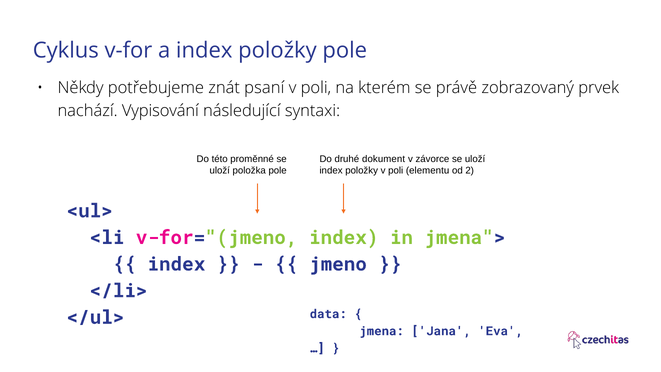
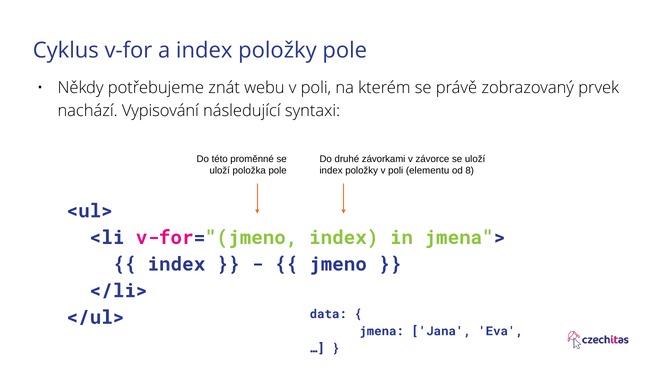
psaní: psaní -> webu (264, 88)
dokument: dokument -> závorkami (384, 159)
2: 2 -> 8 (470, 170)
